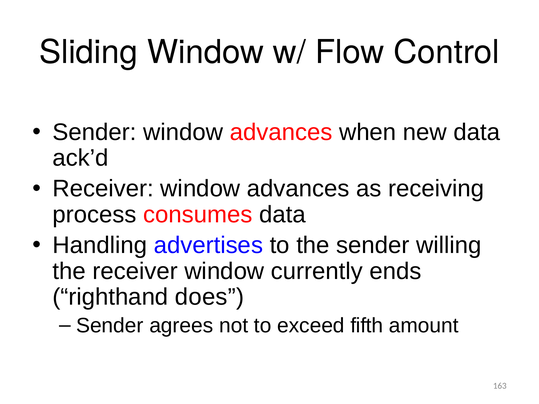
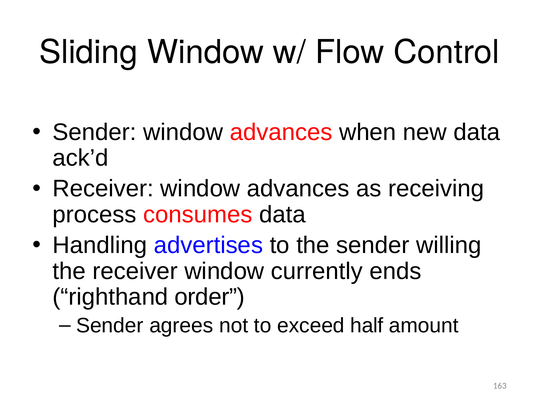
does: does -> order (210, 297)
fifth: fifth -> half (367, 326)
